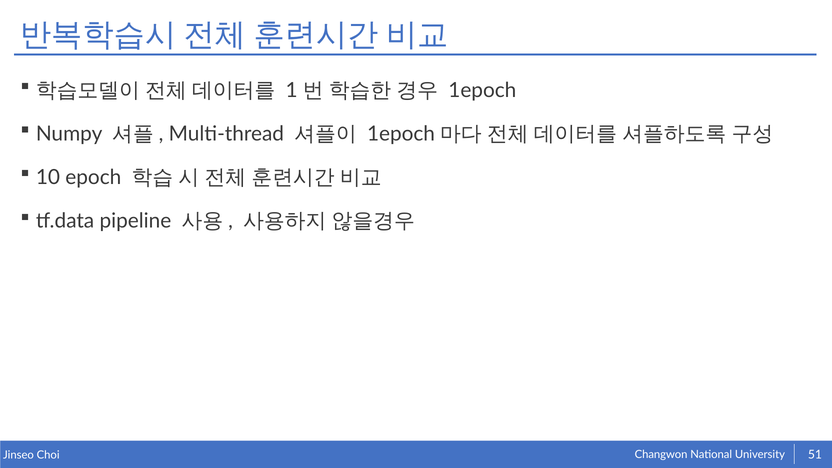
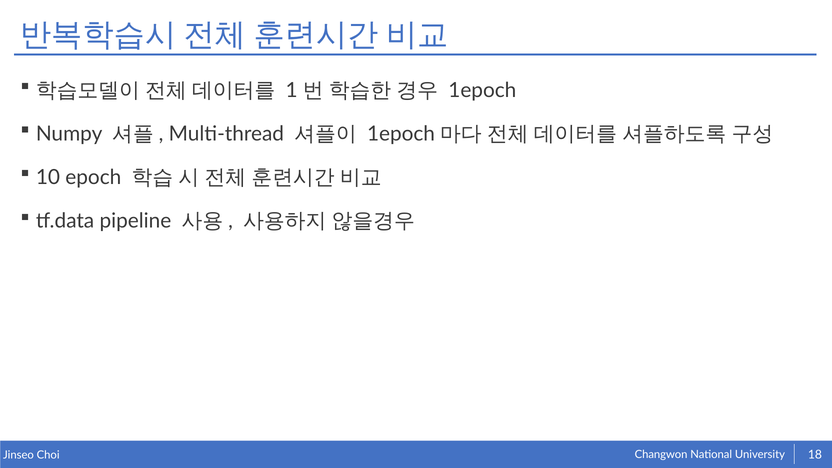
51: 51 -> 18 (815, 455)
